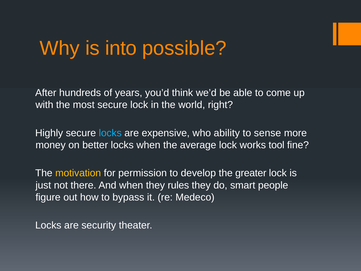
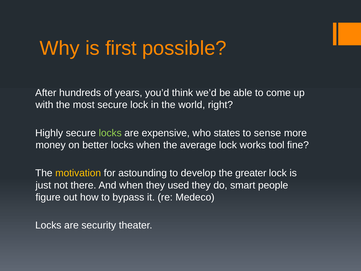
into: into -> first (121, 48)
locks colour: light blue -> light green (110, 133)
ability: ability -> states (227, 133)
permission: permission -> astounding (143, 173)
rules: rules -> used (178, 185)
